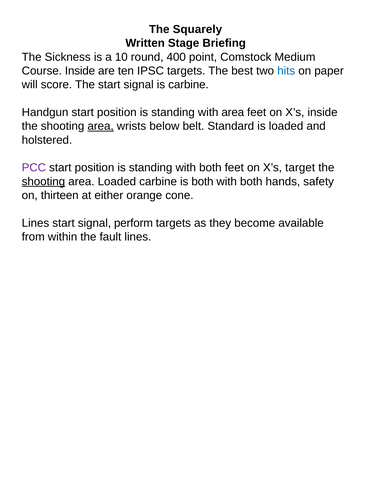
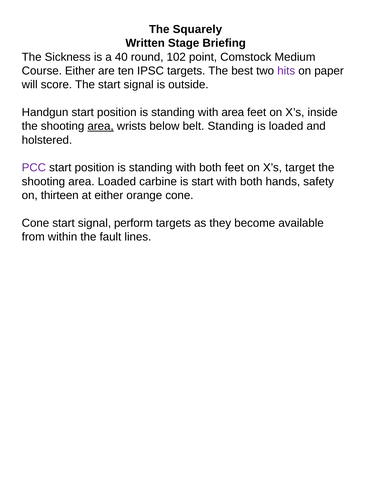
10: 10 -> 40 (121, 57)
400: 400 -> 102 (176, 57)
Course Inside: Inside -> Either (80, 71)
hits colour: blue -> purple (286, 71)
is carbine: carbine -> outside (188, 84)
belt Standard: Standard -> Standing (231, 126)
shooting underline: present -> none (43, 181)
is both: both -> start (202, 181)
Lines: Lines -> Cone (35, 222)
